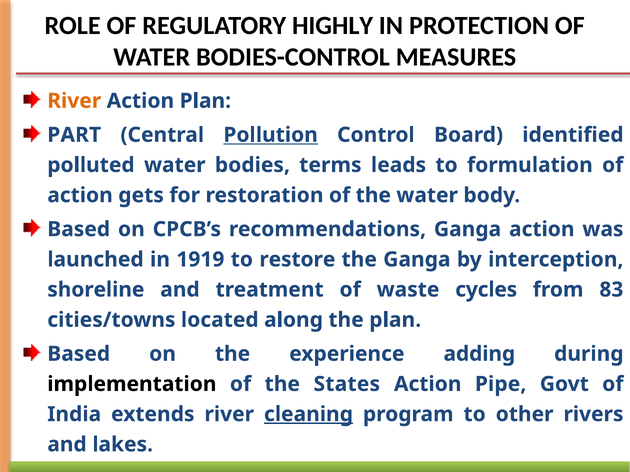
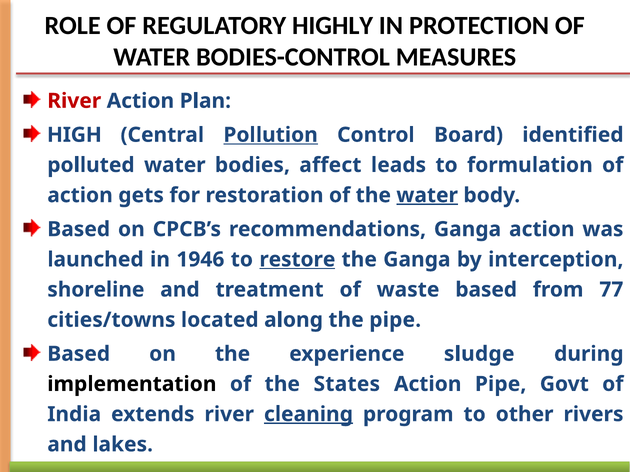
River colour: orange -> red (74, 101)
PART: PART -> HIGH (74, 135)
terms: terms -> affect (330, 165)
water underline: none -> present (427, 195)
1919: 1919 -> 1946 (200, 260)
restore underline: none -> present (297, 260)
waste cycles: cycles -> based (486, 290)
83: 83 -> 77 (611, 290)
the plan: plan -> pipe (395, 320)
adding: adding -> sludge (479, 354)
